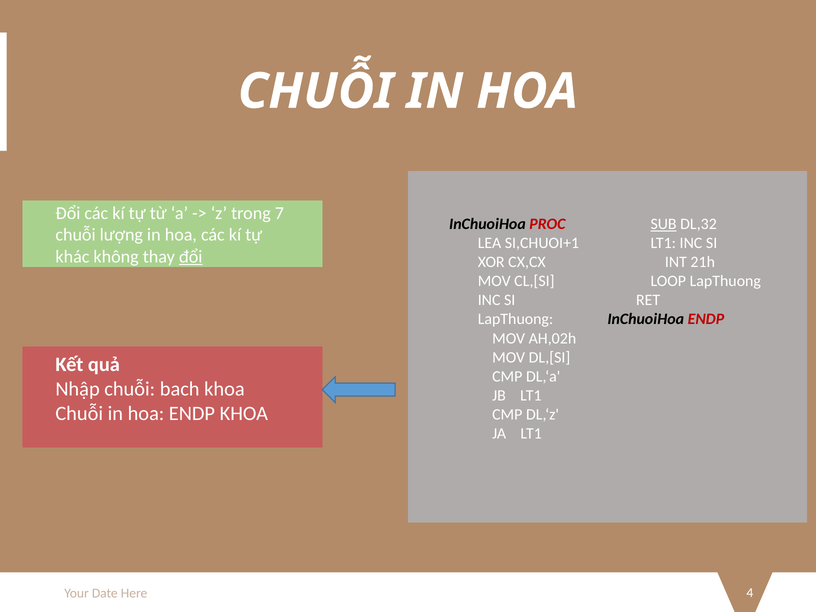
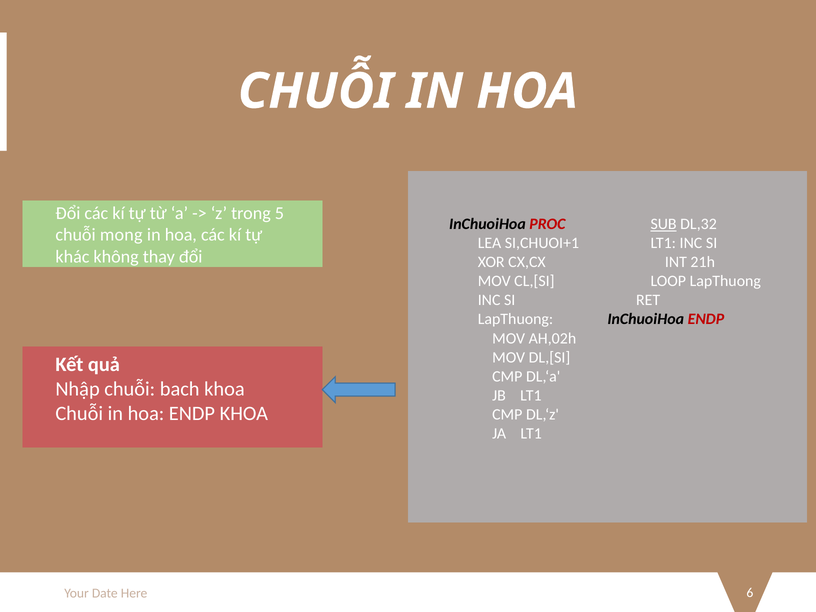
7: 7 -> 5 (279, 213)
lượng: lượng -> mong (121, 235)
đổi underline: present -> none (191, 257)
4: 4 -> 6 (750, 593)
